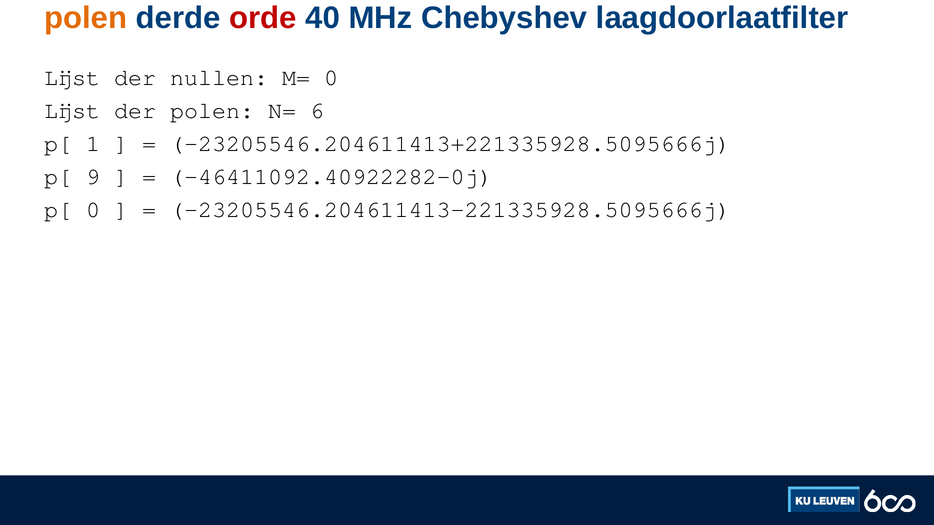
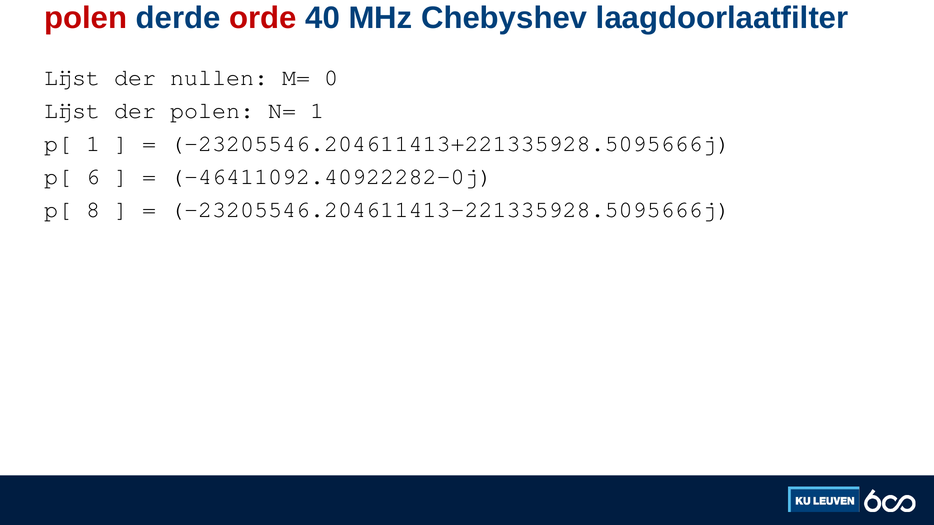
polen colour: orange -> red (86, 18)
N= 6: 6 -> 1 (317, 111)
9: 9 -> 6 (93, 177)
p[ 0: 0 -> 8 (93, 210)
